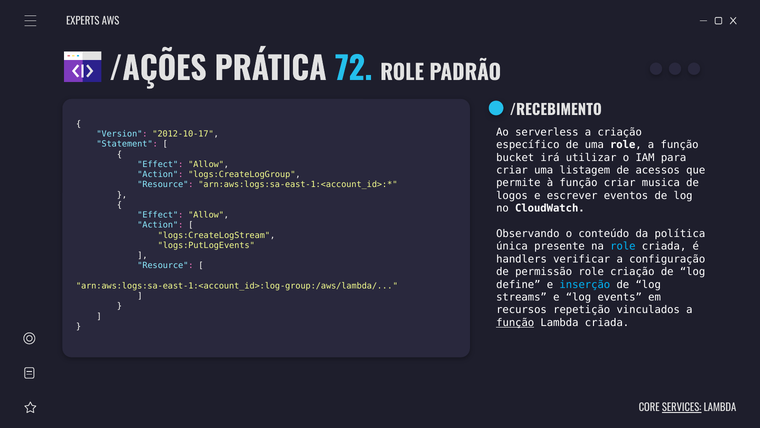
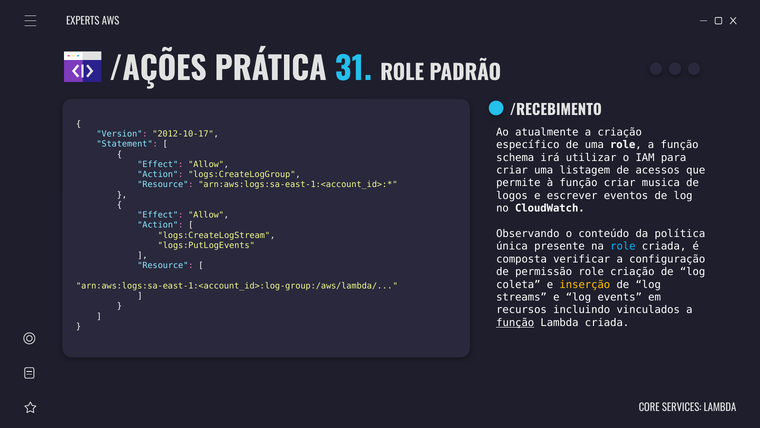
72: 72 -> 31 (353, 69)
serverless: serverless -> atualmente (547, 132)
bucket: bucket -> schema (515, 157)
handlers: handlers -> composta (522, 259)
define: define -> coleta (518, 284)
inserção colour: light blue -> yellow (585, 284)
repetição: repetição -> incluindo (582, 310)
SERVICES underline: present -> none (682, 408)
